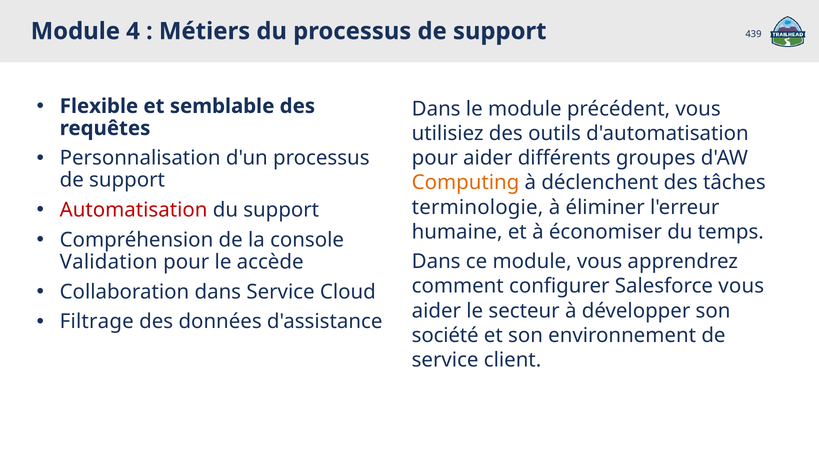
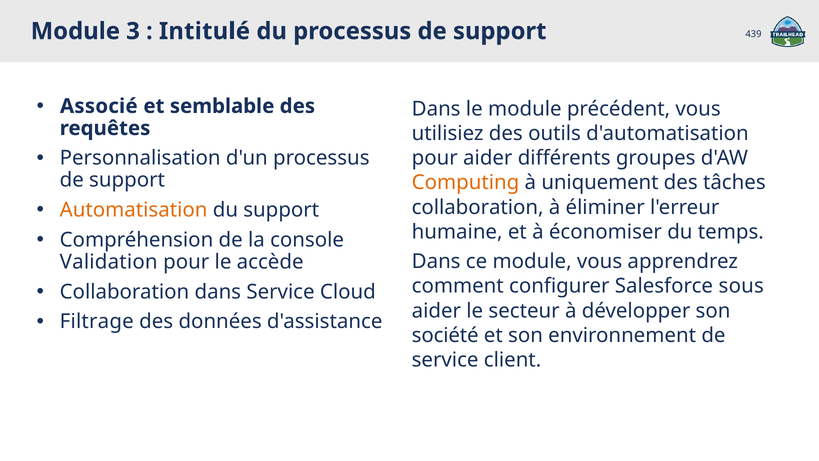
4: 4 -> 3 (133, 31)
Métiers: Métiers -> Intitulé (204, 31)
Flexible: Flexible -> Associé (99, 106)
déclenchent: déclenchent -> uniquement (600, 183)
Automatisation colour: red -> orange (134, 210)
terminologie: terminologie -> collaboration (478, 207)
Salesforce vous: vous -> sous (741, 286)
